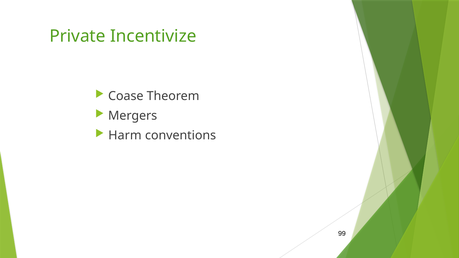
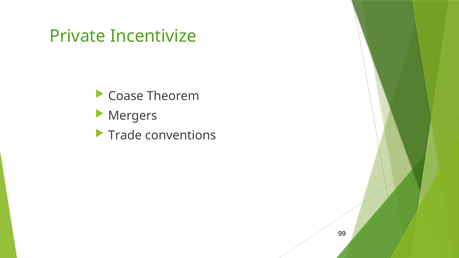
Harm: Harm -> Trade (125, 135)
